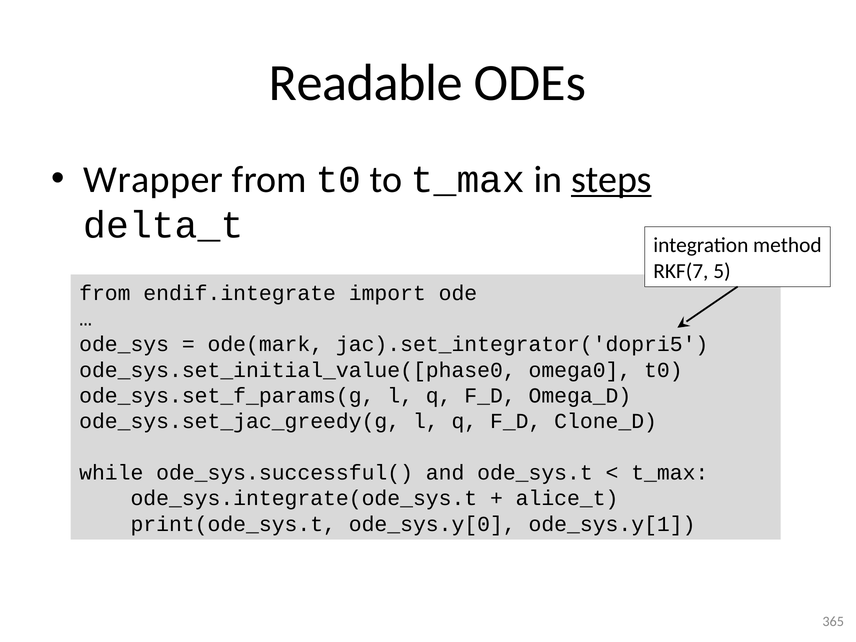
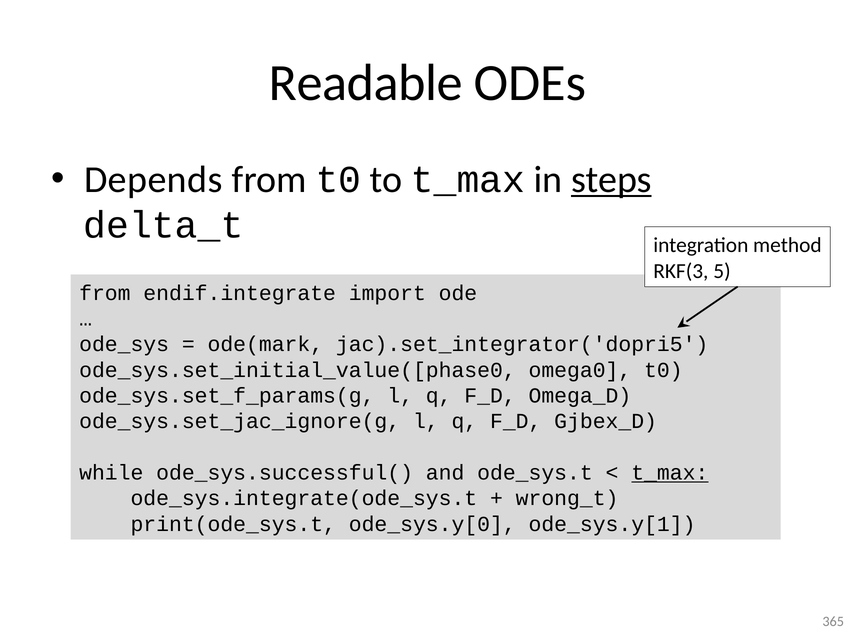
Wrapper: Wrapper -> Depends (153, 180)
RKF(7: RKF(7 -> RKF(3 (681, 271)
ode_sys.set_jac_greedy(g: ode_sys.set_jac_greedy(g -> ode_sys.set_jac_ignore(g (240, 421)
Clone_D: Clone_D -> Gjbex_D (606, 421)
t_max underline: none -> present (670, 473)
alice_t: alice_t -> wrong_t (567, 498)
